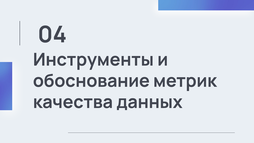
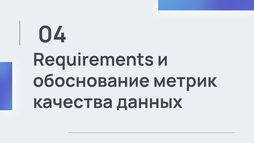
Инструменты: Инструменты -> Requirements (93, 60)
